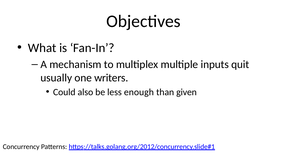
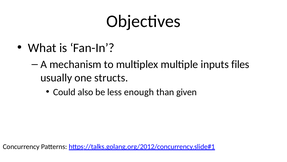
quit: quit -> files (240, 64)
writers: writers -> structs (111, 77)
